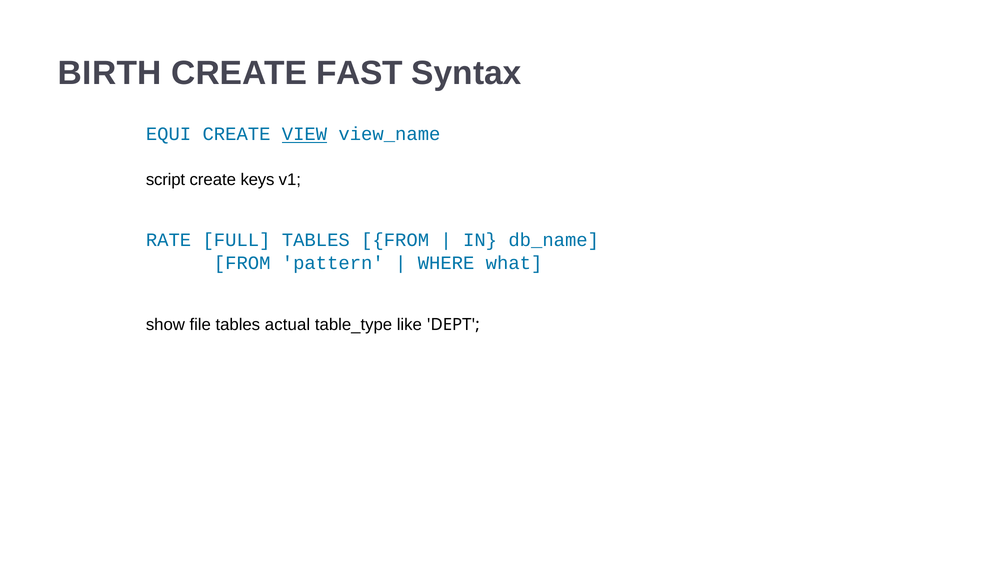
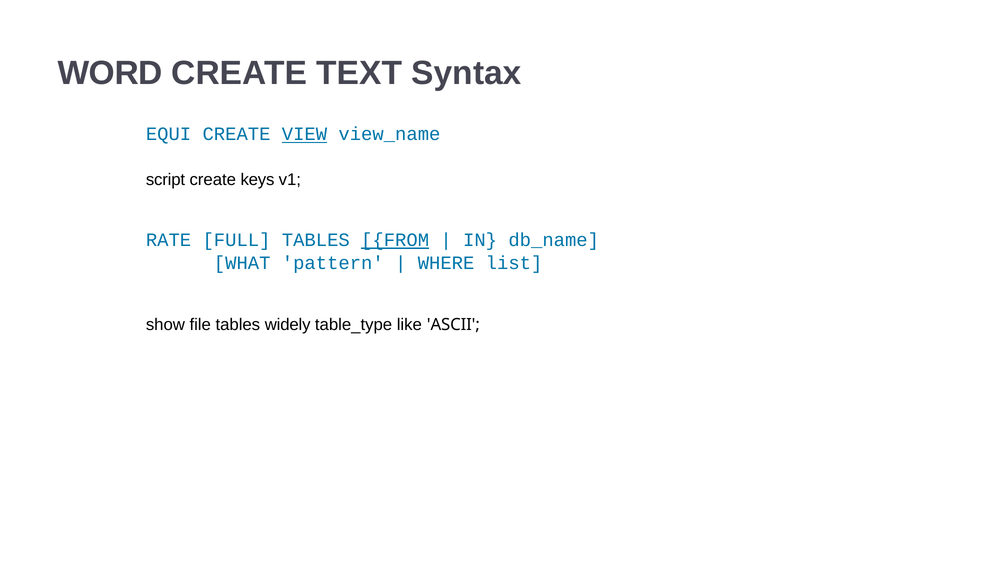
BIRTH: BIRTH -> WORD (110, 73)
FAST: FAST -> TEXT (359, 73)
FROM underline: none -> present (395, 240)
FROM: FROM -> WHAT (242, 263)
what: what -> list (514, 263)
actual: actual -> widely (288, 324)
DEPT: DEPT -> ASCII (453, 324)
